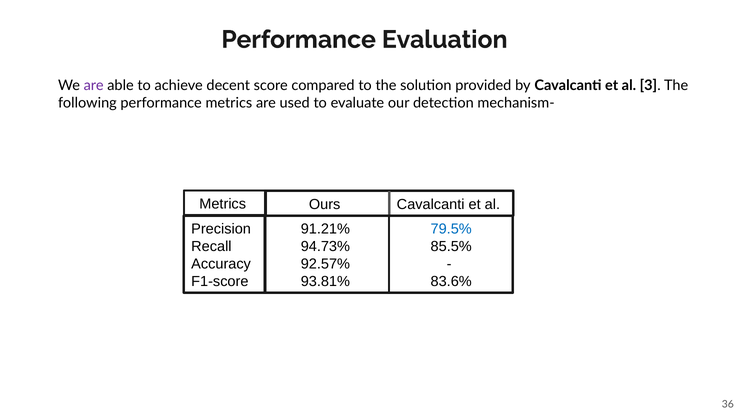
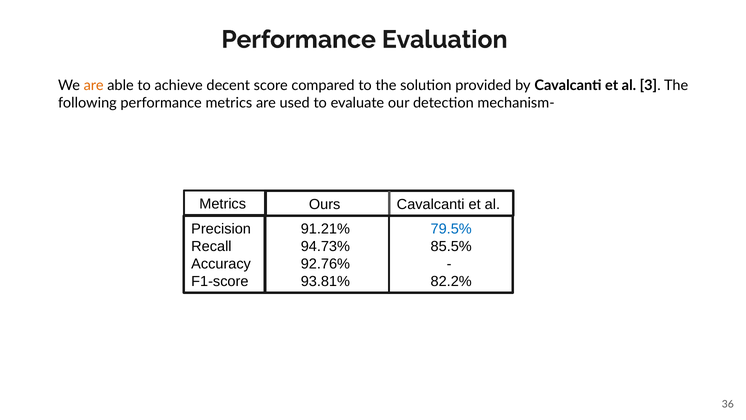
are colour: purple -> orange (94, 85)
92.57%: 92.57% -> 92.76% (325, 264)
83.6%: 83.6% -> 82.2% (451, 281)
